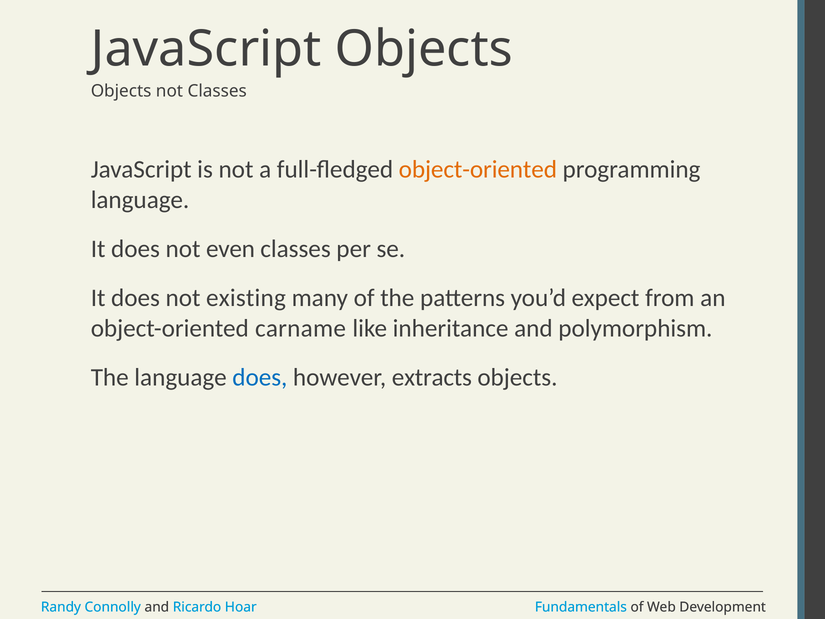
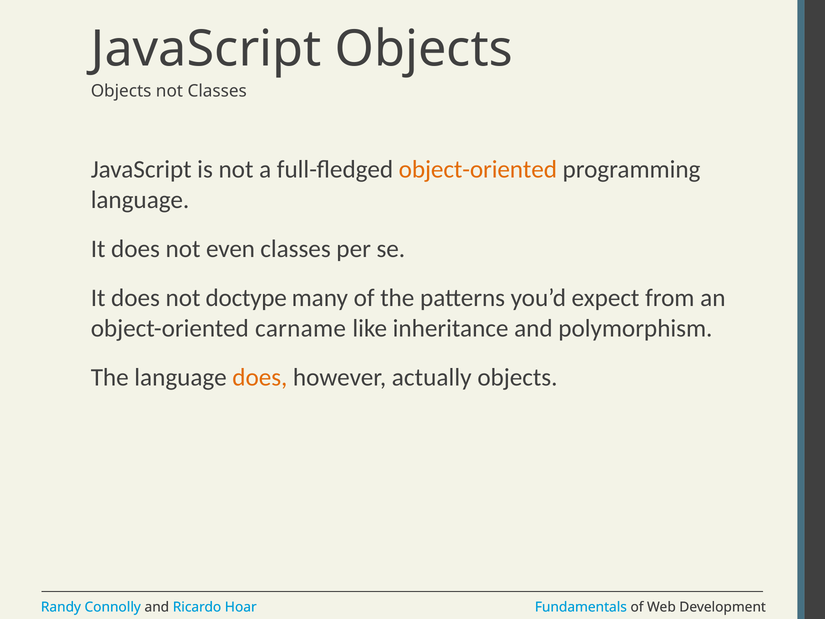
existing: existing -> doctype (246, 298)
does colour: blue -> orange (260, 377)
extracts: extracts -> actually (432, 377)
